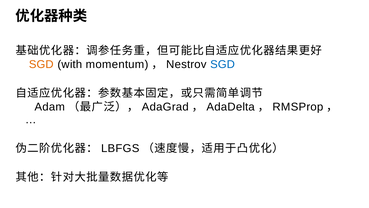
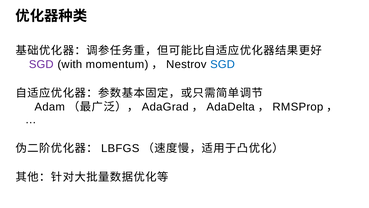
SGD colour: orange -> purple (41, 64)
